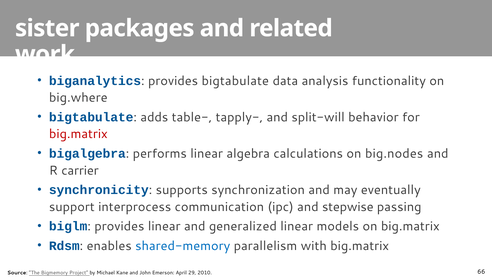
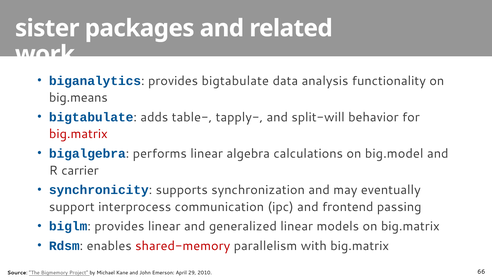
big.where: big.where -> big.means (78, 98)
big.nodes: big.nodes -> big.model (394, 153)
stepwise: stepwise -> frontend (348, 207)
shared-memory colour: blue -> red (183, 246)
